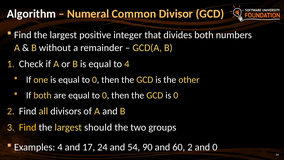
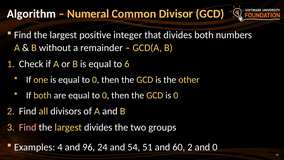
to 4: 4 -> 6 (127, 64)
Find colour: yellow -> pink (28, 127)
largest should: should -> divides (98, 127)
17: 17 -> 96 (89, 147)
90: 90 -> 51 (147, 147)
